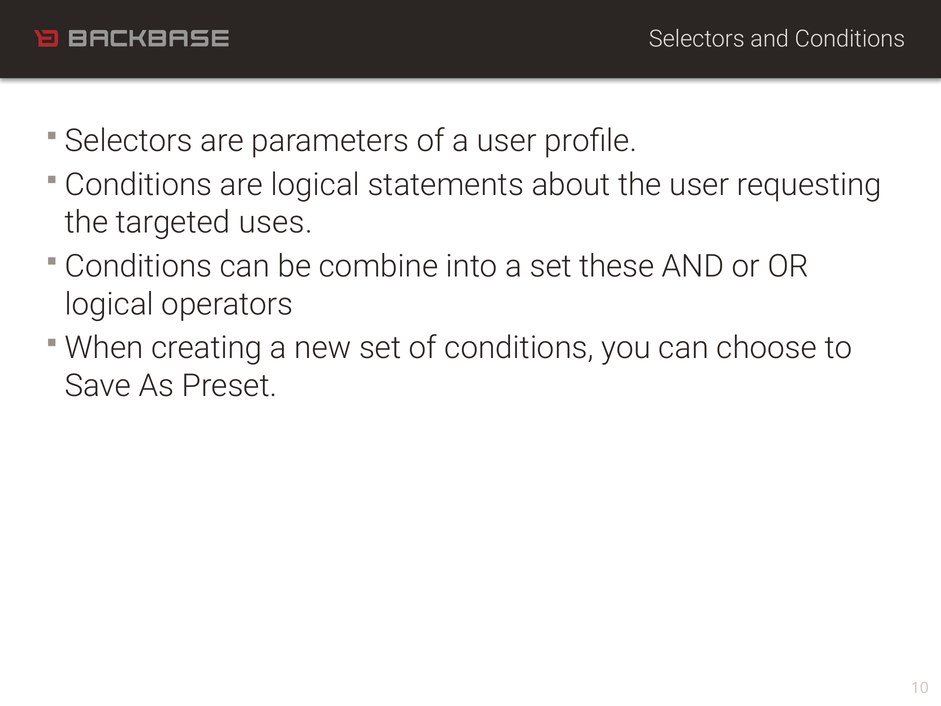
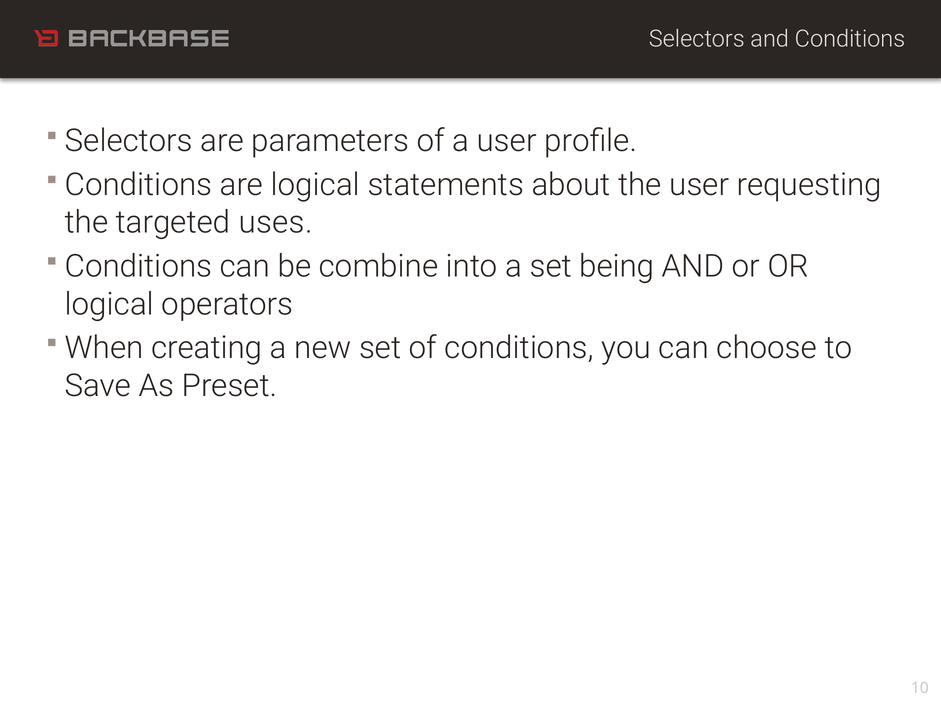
these: these -> being (617, 266)
